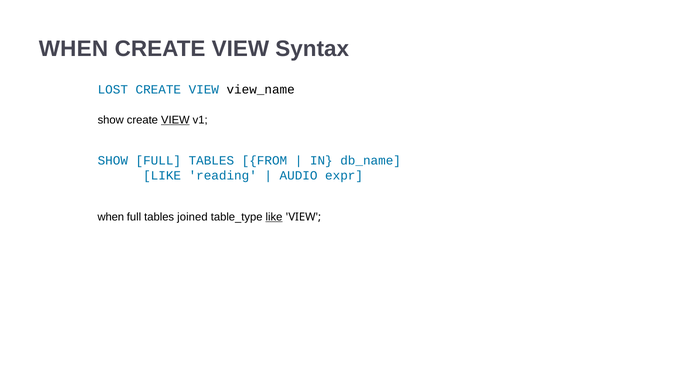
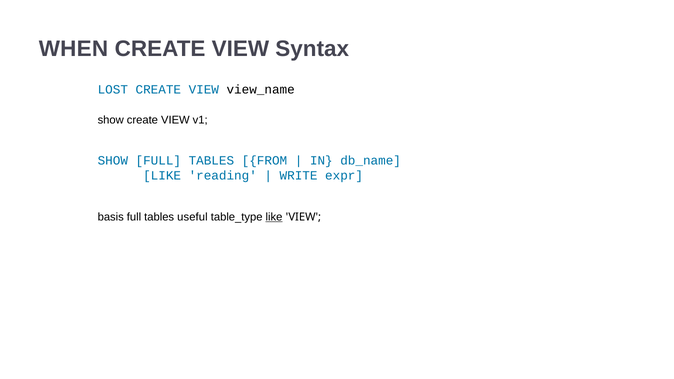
VIEW underline: present -> none (175, 120)
AUDIO: AUDIO -> WRITE (299, 176)
when: when -> basis (111, 217)
joined: joined -> useful (192, 217)
